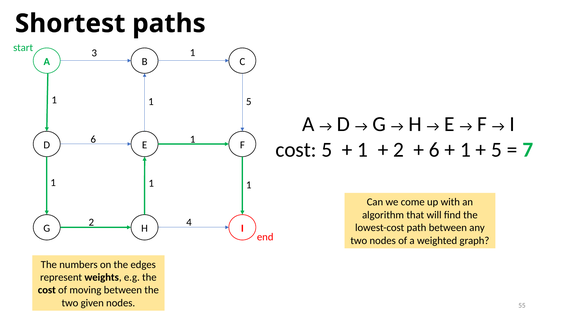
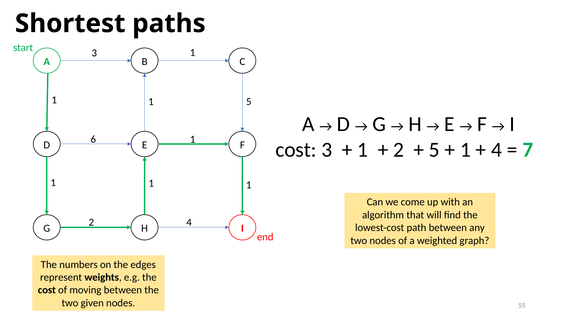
cost 5: 5 -> 3 (327, 150)
6: 6 -> 5 (434, 150)
5: 5 -> 4 (497, 150)
